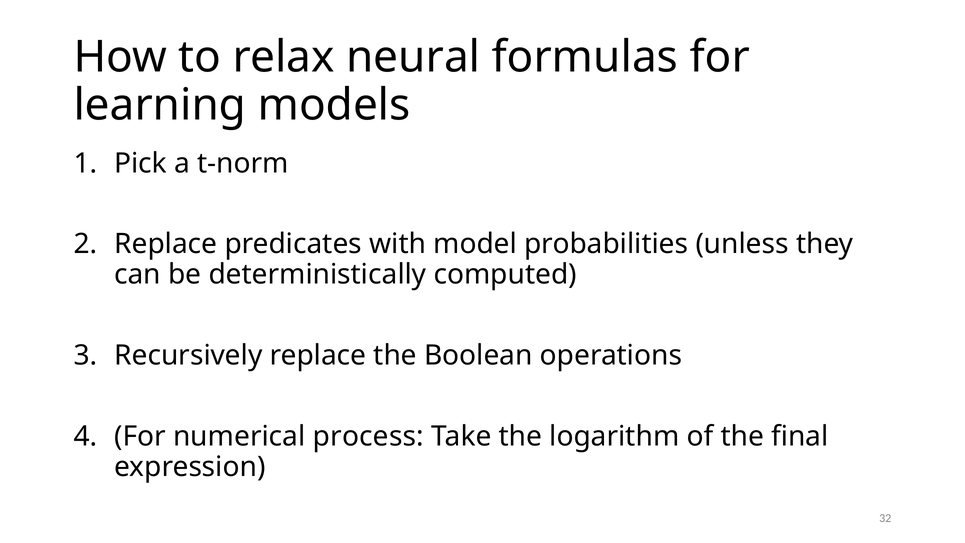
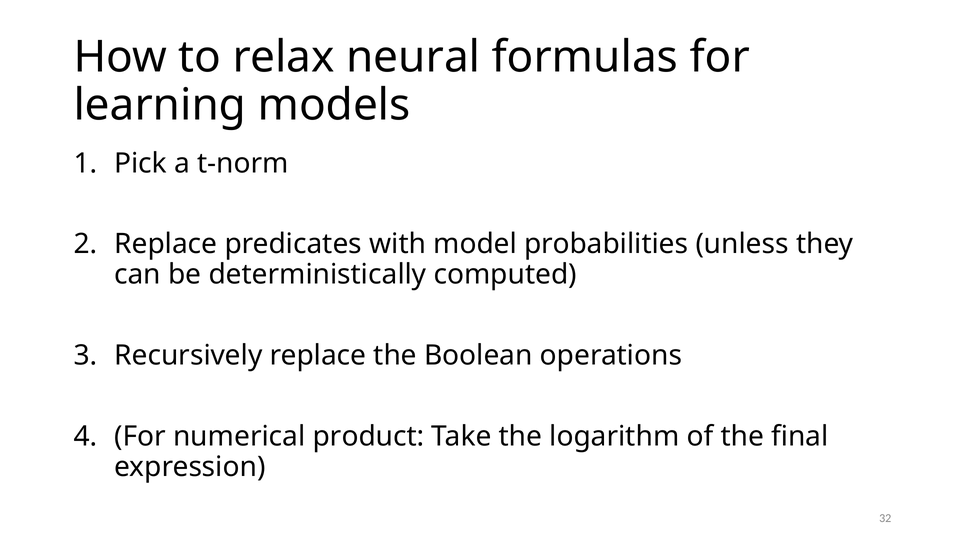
process: process -> product (368, 436)
